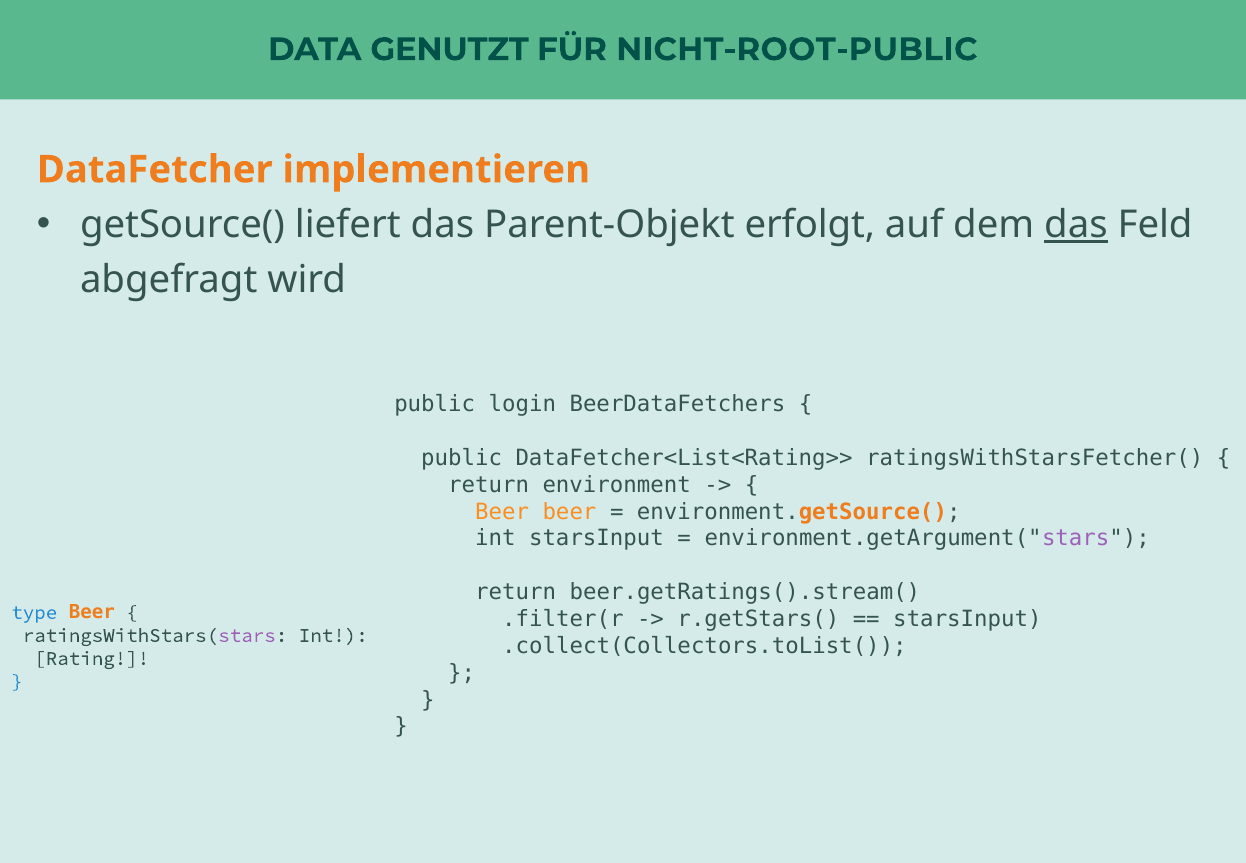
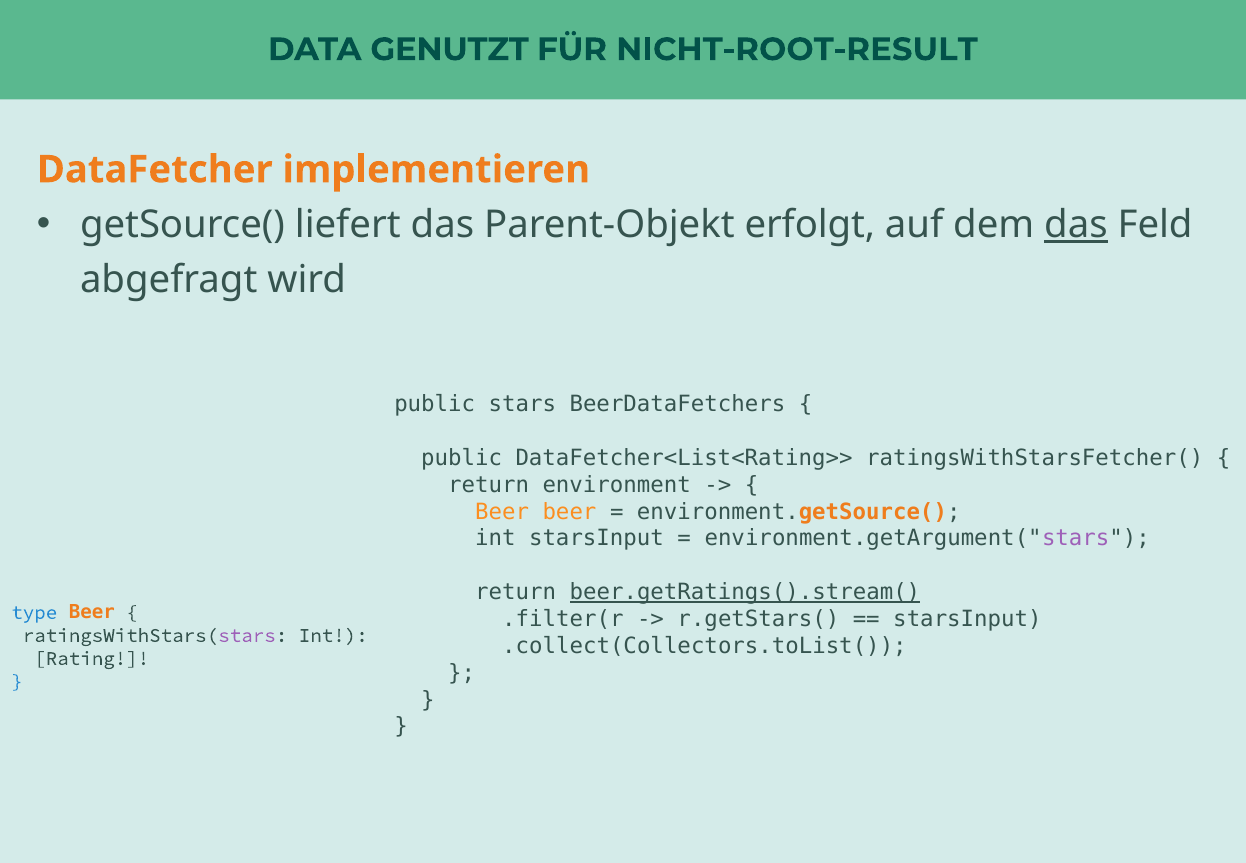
NICHT-ROOT-PUBLIC: NICHT-ROOT-PUBLIC -> NICHT-ROOT-RESULT (797, 49)
login: login -> stars (522, 404)
beer.getRatings().stream( underline: none -> present (745, 592)
